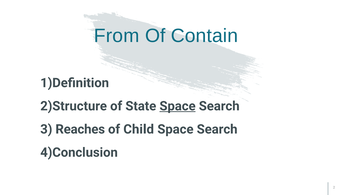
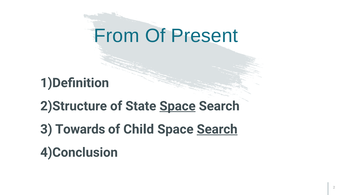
Contain: Contain -> Present (204, 36)
Reaches: Reaches -> Towards (80, 129)
Search underline: none -> present (217, 129)
